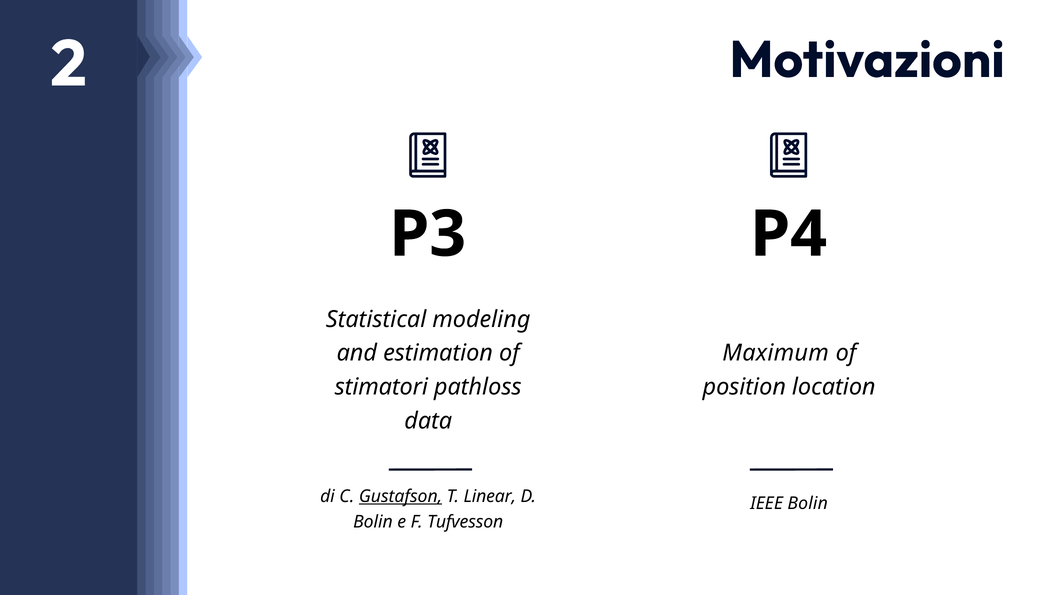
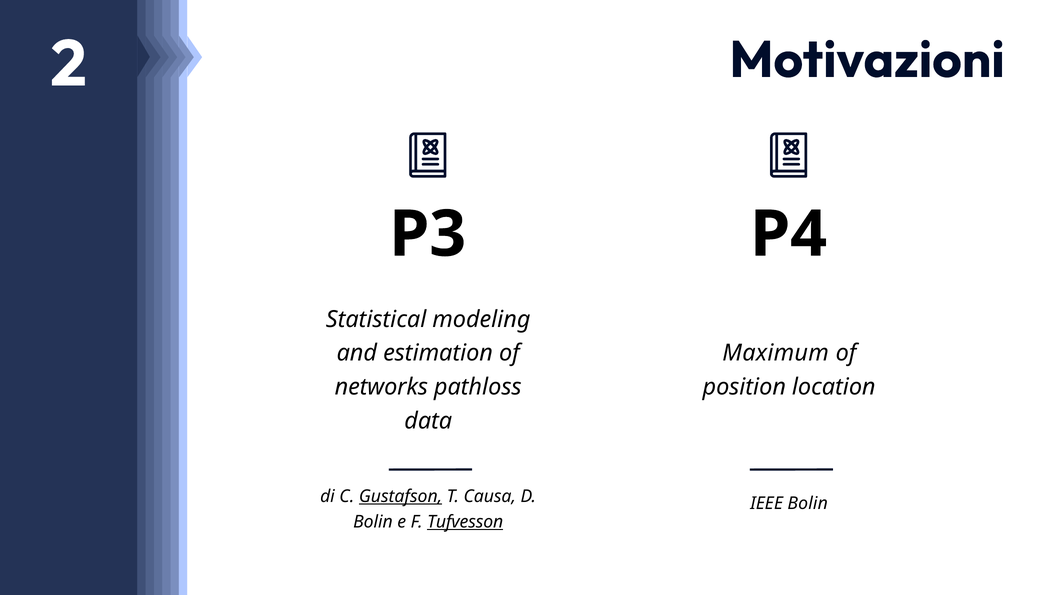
stimatori: stimatori -> networks (381, 387)
Linear: Linear -> Causa (490, 496)
Tufvesson underline: none -> present (465, 522)
